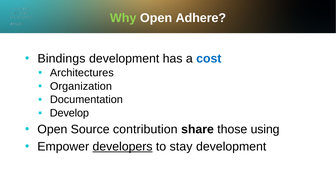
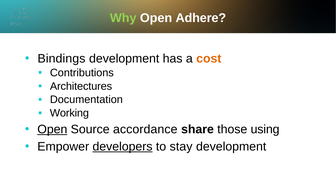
cost colour: blue -> orange (209, 59)
Architectures: Architectures -> Contributions (82, 73)
Organization: Organization -> Architectures (81, 86)
Develop: Develop -> Working (69, 113)
Open underline: none -> present (52, 129)
contribution: contribution -> accordance (145, 129)
